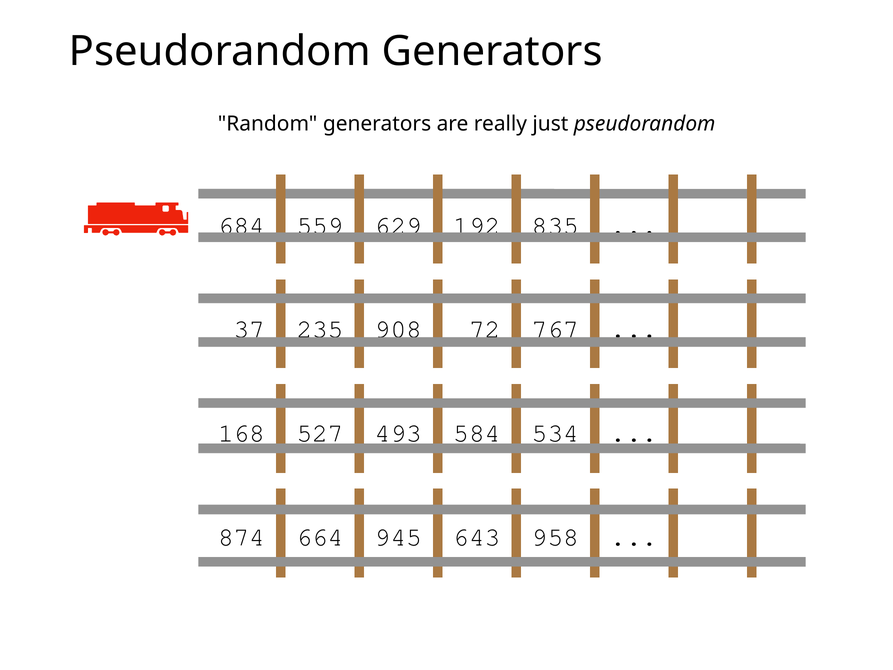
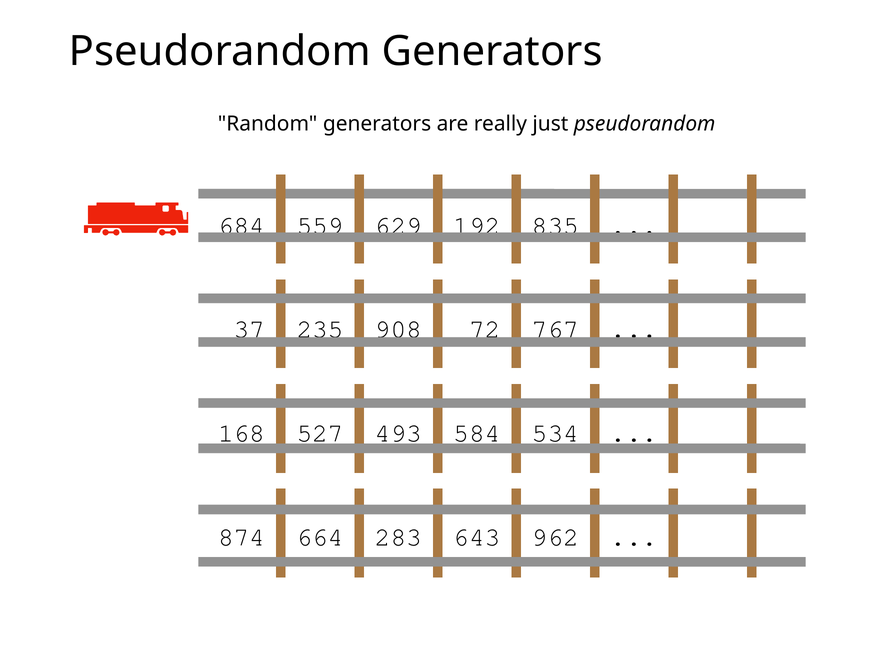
945: 945 -> 283 (399, 537)
958: 958 -> 962 (555, 537)
